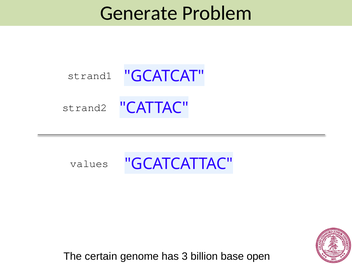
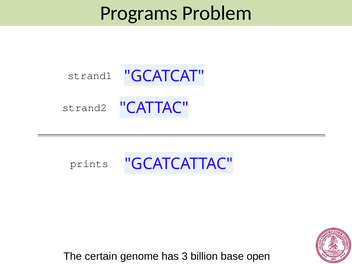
Generate: Generate -> Programs (139, 13)
values: values -> prints (89, 163)
